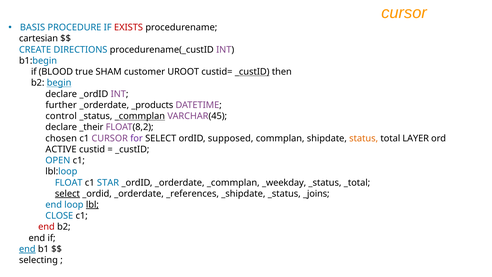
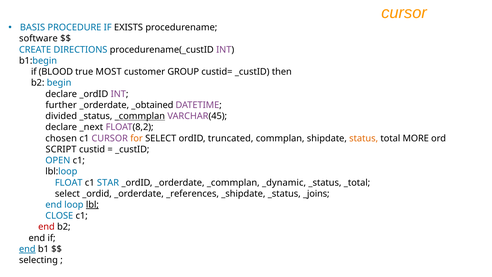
EXISTS colour: red -> black (129, 27)
cartesian: cartesian -> software (38, 39)
SHAM: SHAM -> MOST (109, 72)
UROOT: UROOT -> GROUP (183, 72)
_custID underline: present -> none (252, 72)
begin underline: present -> none (59, 83)
_products: _products -> _obtained (152, 105)
control: control -> divided (61, 116)
_their: _their -> _next (91, 127)
for colour: purple -> orange (137, 138)
supposed: supposed -> truncated (231, 138)
LAYER: LAYER -> MORE (416, 138)
ACTIVE: ACTIVE -> SCRIPT (61, 149)
_weekday: _weekday -> _dynamic (284, 182)
select underline: present -> none (67, 194)
